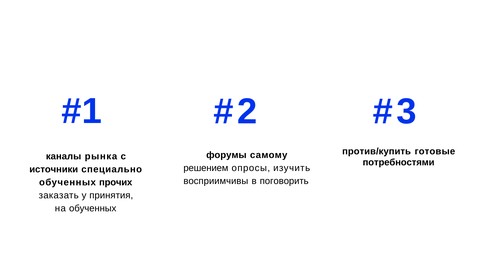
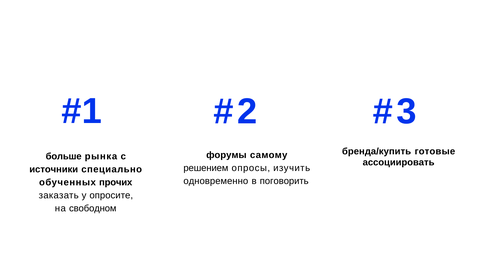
против/купить: против/купить -> бренда/купить (377, 151)
каналы: каналы -> больше (64, 156)
потребностями: потребностями -> ассоциировать (399, 162)
восприимчивы: восприимчивы -> одновременно (216, 181)
принятия: принятия -> опросите (111, 196)
на обученных: обученных -> свободном (93, 209)
